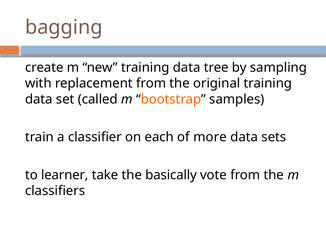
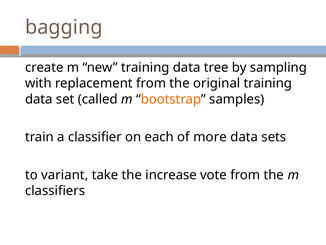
learner: learner -> variant (65, 175)
basically: basically -> increase (171, 175)
